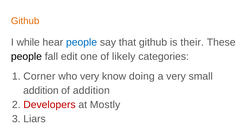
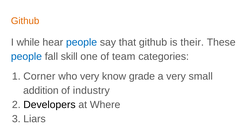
people colour: black -> blue (26, 57)
edit: edit -> skill (69, 57)
likely: likely -> team (124, 57)
doing: doing -> grade (142, 77)
of addition: addition -> industry (91, 91)
Developers colour: red -> black (49, 105)
Mostly: Mostly -> Where (105, 105)
